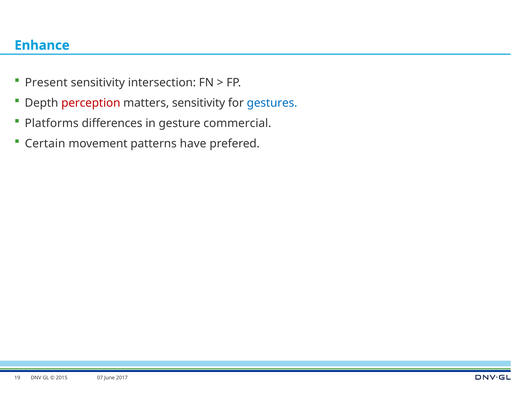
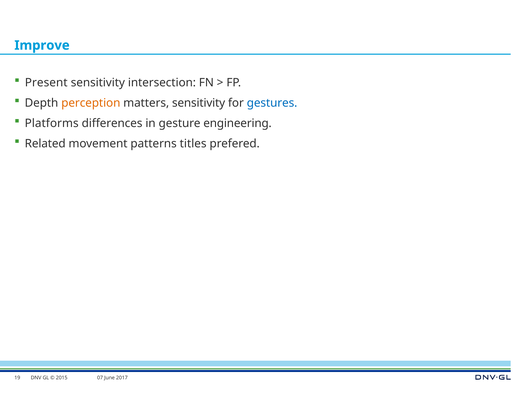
Enhance: Enhance -> Improve (42, 45)
perception colour: red -> orange (91, 103)
commercial: commercial -> engineering (238, 123)
Certain: Certain -> Related (45, 144)
have: have -> titles (193, 144)
